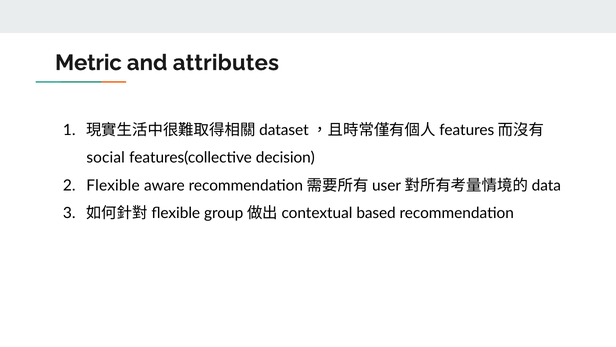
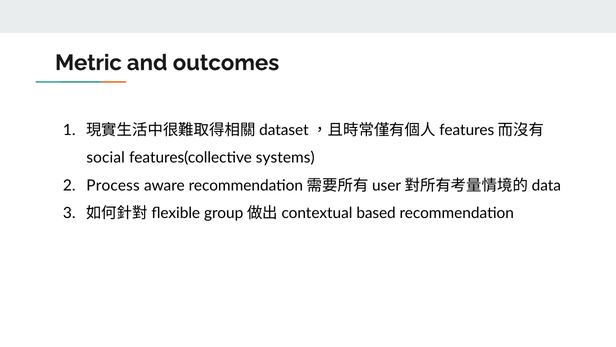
attributes: attributes -> outcomes (226, 63)
decision: decision -> systems (285, 158)
Flexible: Flexible -> Process (113, 185)
